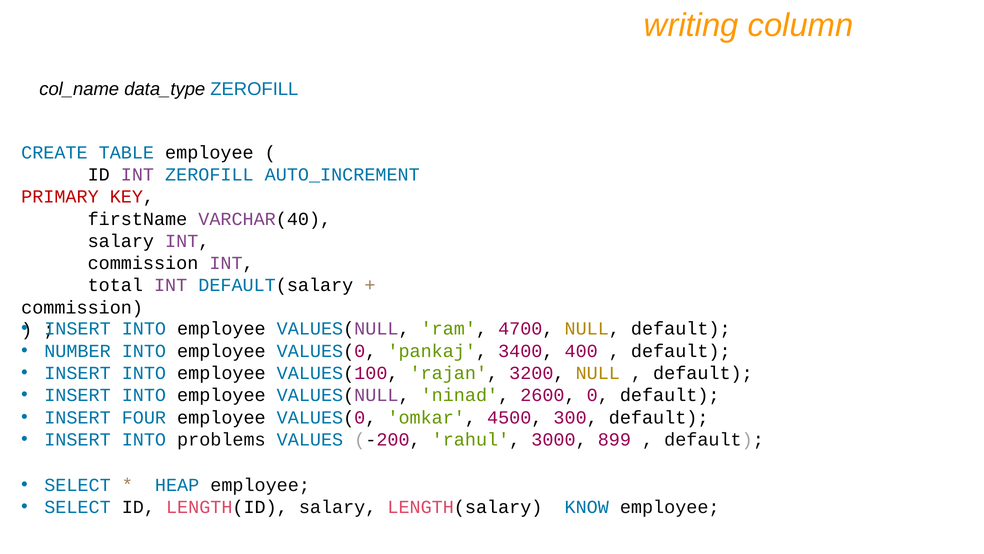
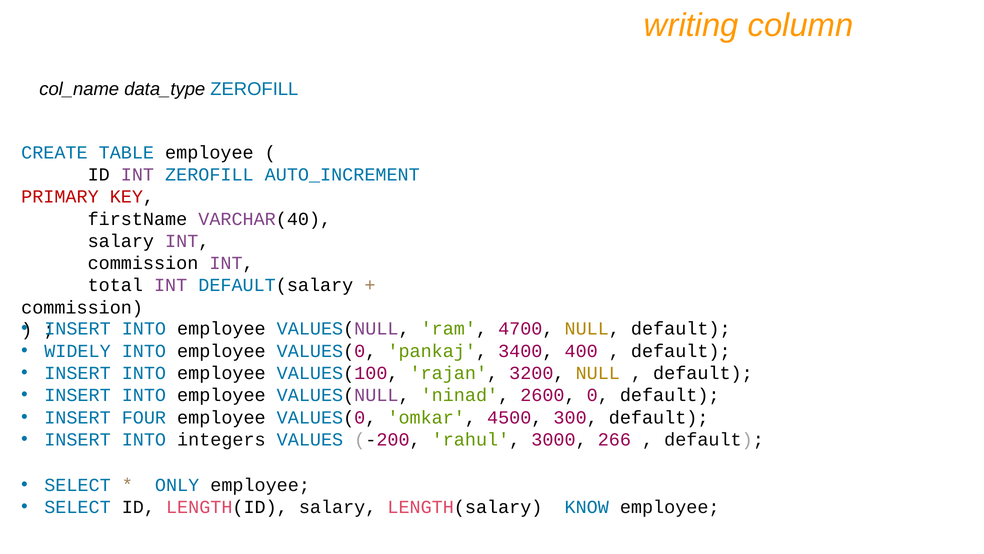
NUMBER: NUMBER -> WIDELY (77, 351)
problems: problems -> integers (221, 439)
899: 899 -> 266 (614, 439)
HEAP: HEAP -> ONLY (177, 485)
